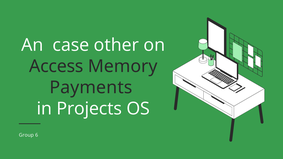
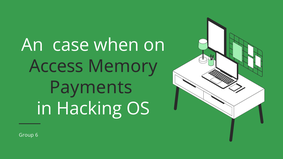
other: other -> when (116, 45)
Projects: Projects -> Hacking (89, 109)
